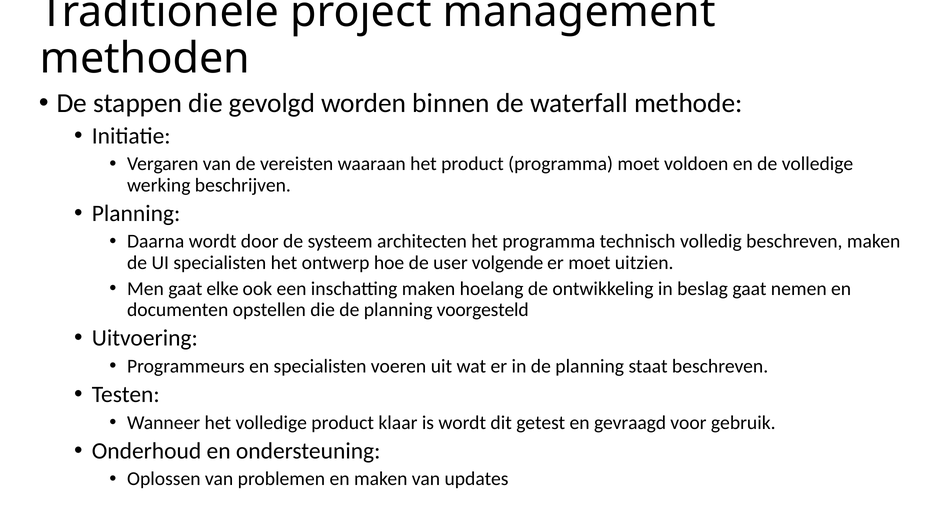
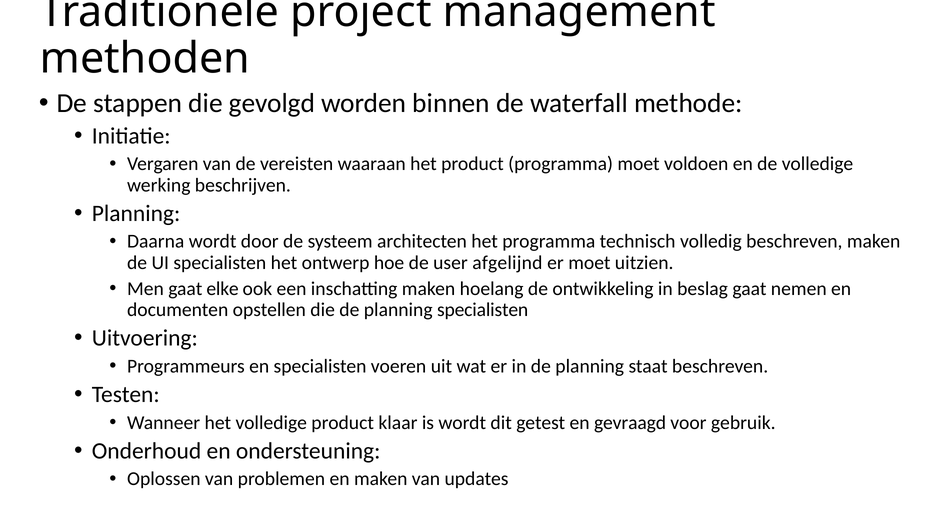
volgende: volgende -> afgelijnd (507, 263)
planning voorgesteld: voorgesteld -> specialisten (483, 310)
